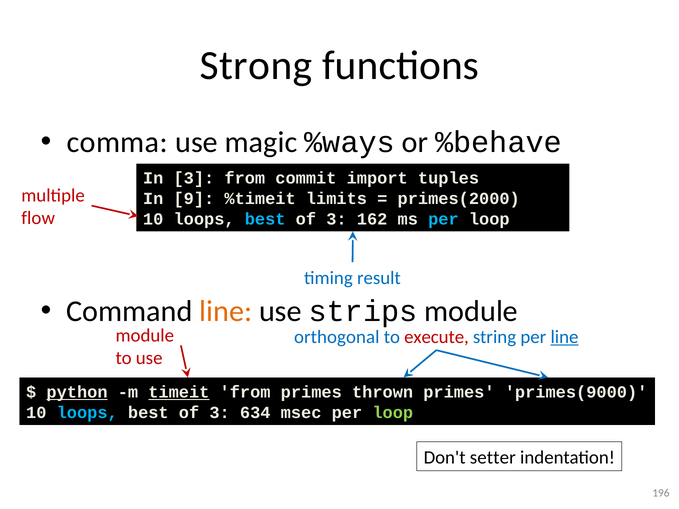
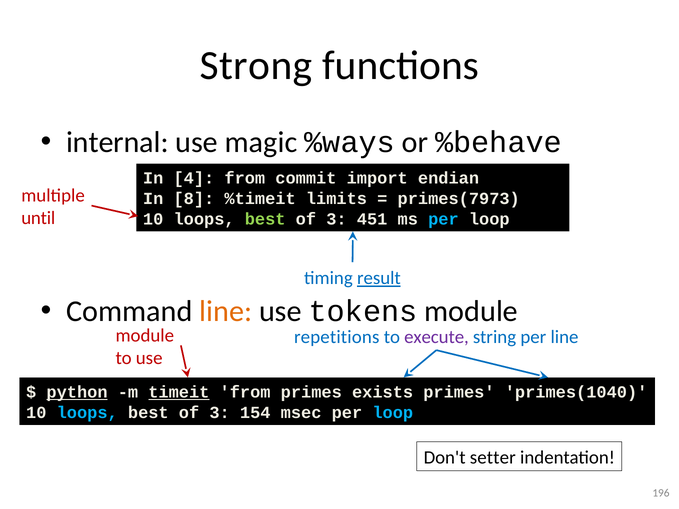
comma: comma -> internal (117, 142)
In 3: 3 -> 4 (194, 178)
tuples: tuples -> endian (449, 178)
9: 9 -> 8 (194, 199)
primes(2000: primes(2000 -> primes(7973 (459, 199)
flow: flow -> until (38, 218)
best colour: light blue -> light green (265, 219)
162: 162 -> 451 (372, 219)
result underline: none -> present (379, 278)
strips: strips -> tokens (363, 311)
orthogonal: orthogonal -> repetitions (337, 337)
execute colour: red -> purple (436, 337)
line underline: present -> none (565, 337)
thrown: thrown -> exists (383, 392)
primes(9000: primes(9000 -> primes(1040 (576, 392)
634: 634 -> 154 (255, 413)
loop colour: light green -> light blue (393, 413)
